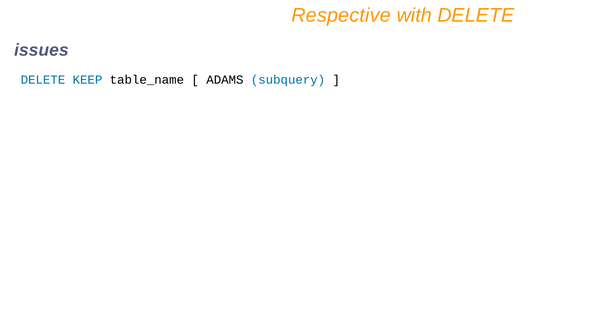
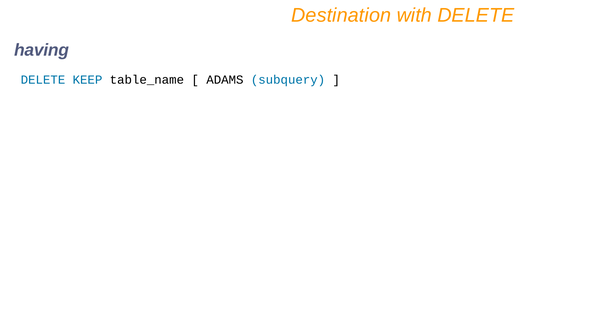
Respective: Respective -> Destination (341, 15)
issues: issues -> having (42, 50)
